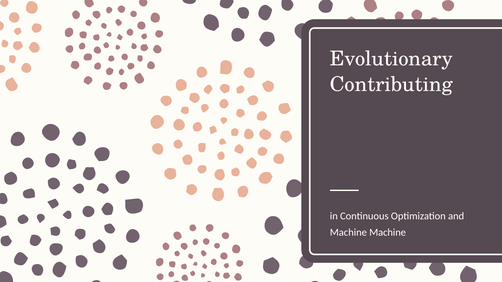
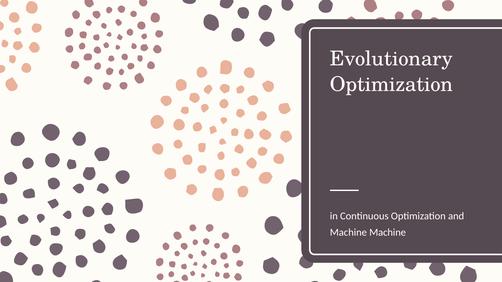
Contributing: Contributing -> Optimization (391, 85)
